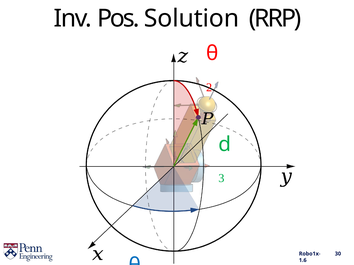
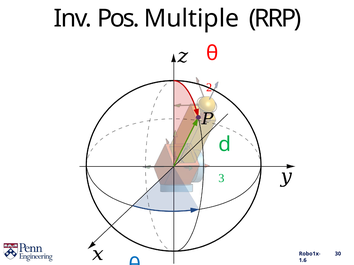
Solution: Solution -> Multiple (191, 18)
